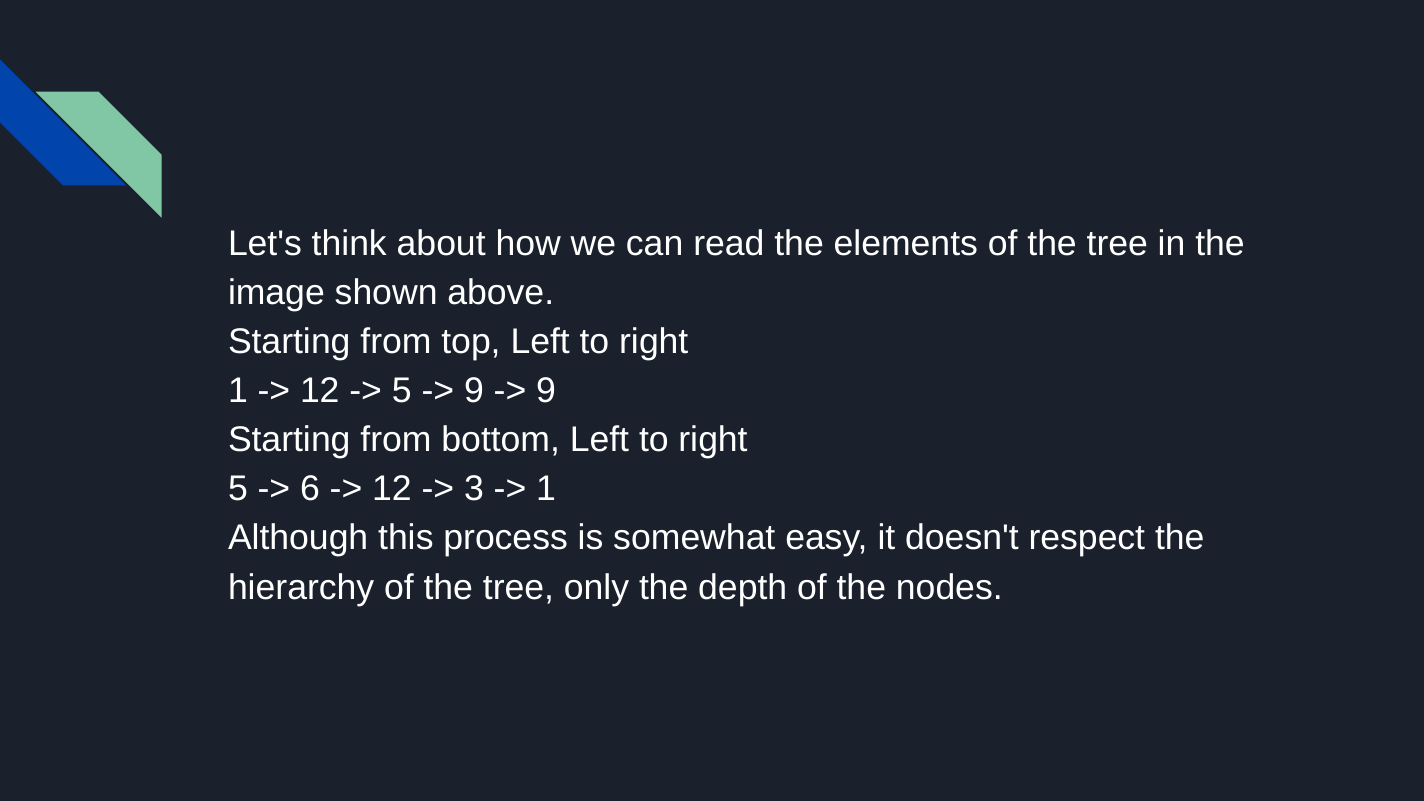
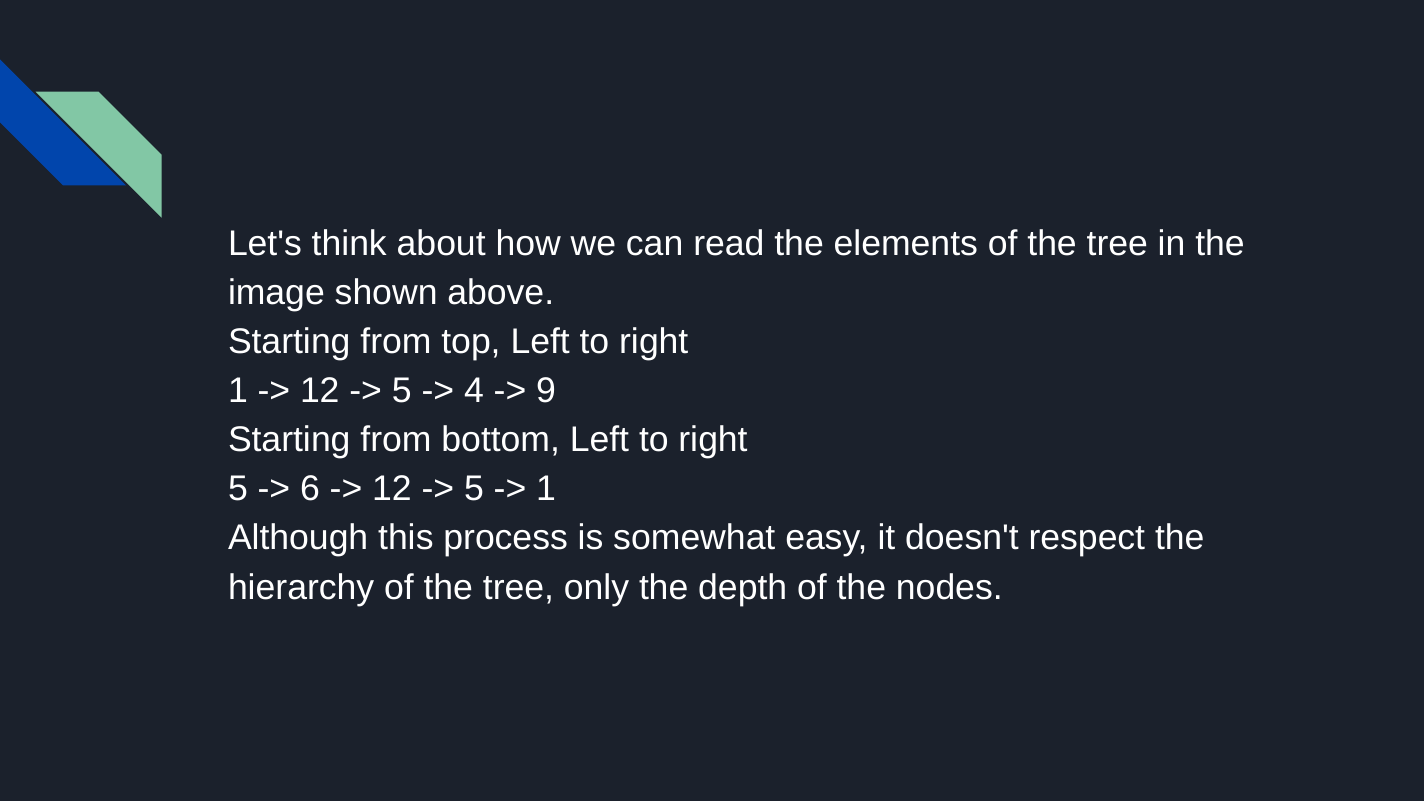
9: 9 -> 4 (474, 391)
3: 3 -> 5 (474, 489)
